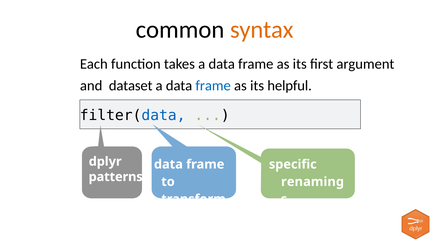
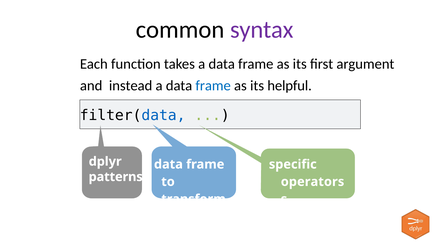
syntax colour: orange -> purple (262, 30)
dataset: dataset -> instead (131, 86)
renaming: renaming -> operators (313, 182)
